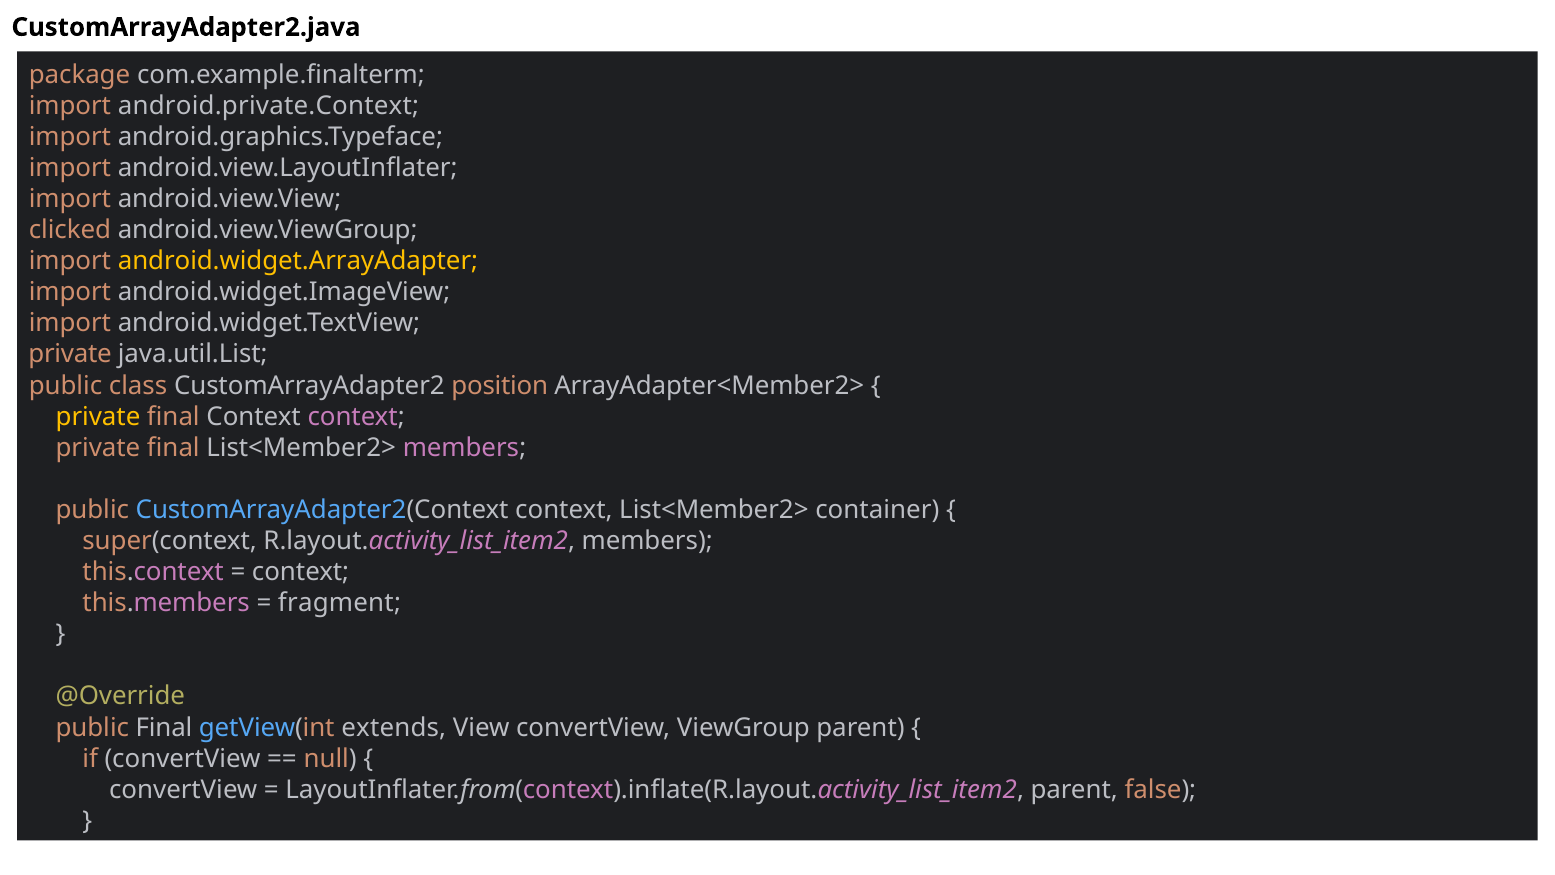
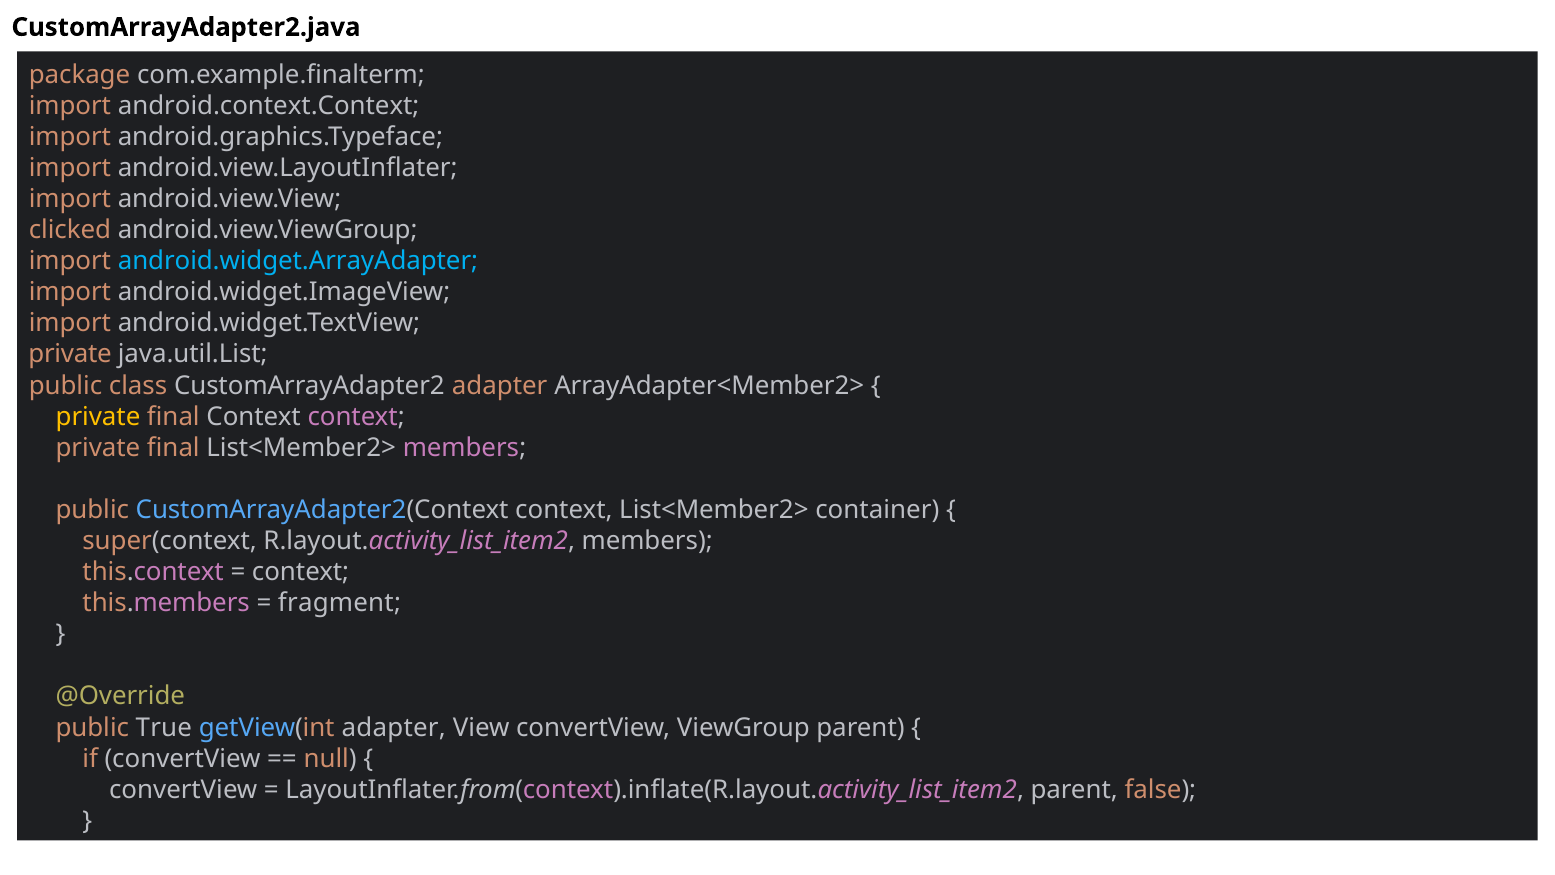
android.private.Context: android.private.Context -> android.context.Context (269, 106)
android.widget.ArrayAdapter colour: yellow -> light blue (298, 261)
CustomArrayAdapter2 position: position -> adapter (500, 385)
public Final: Final -> True (164, 727)
getView(int extends: extends -> adapter (394, 727)
